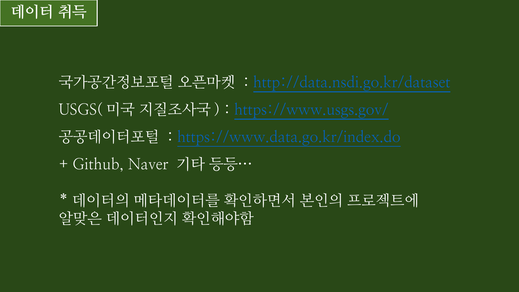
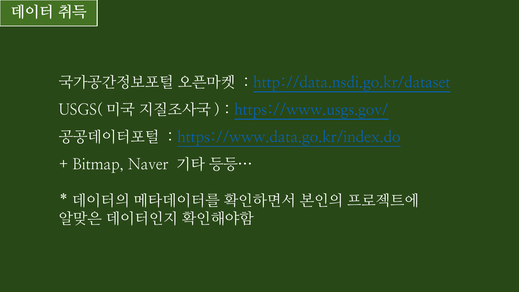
Github: Github -> Bitmap (98, 164)
